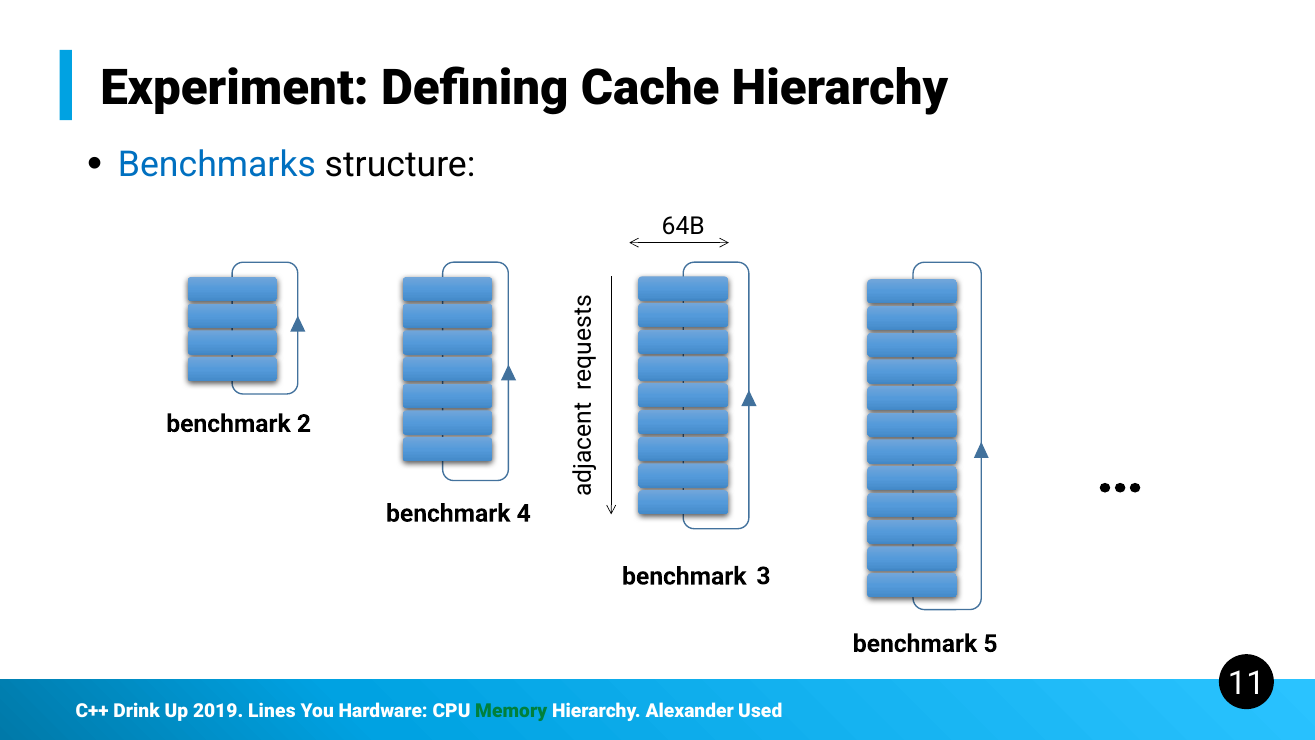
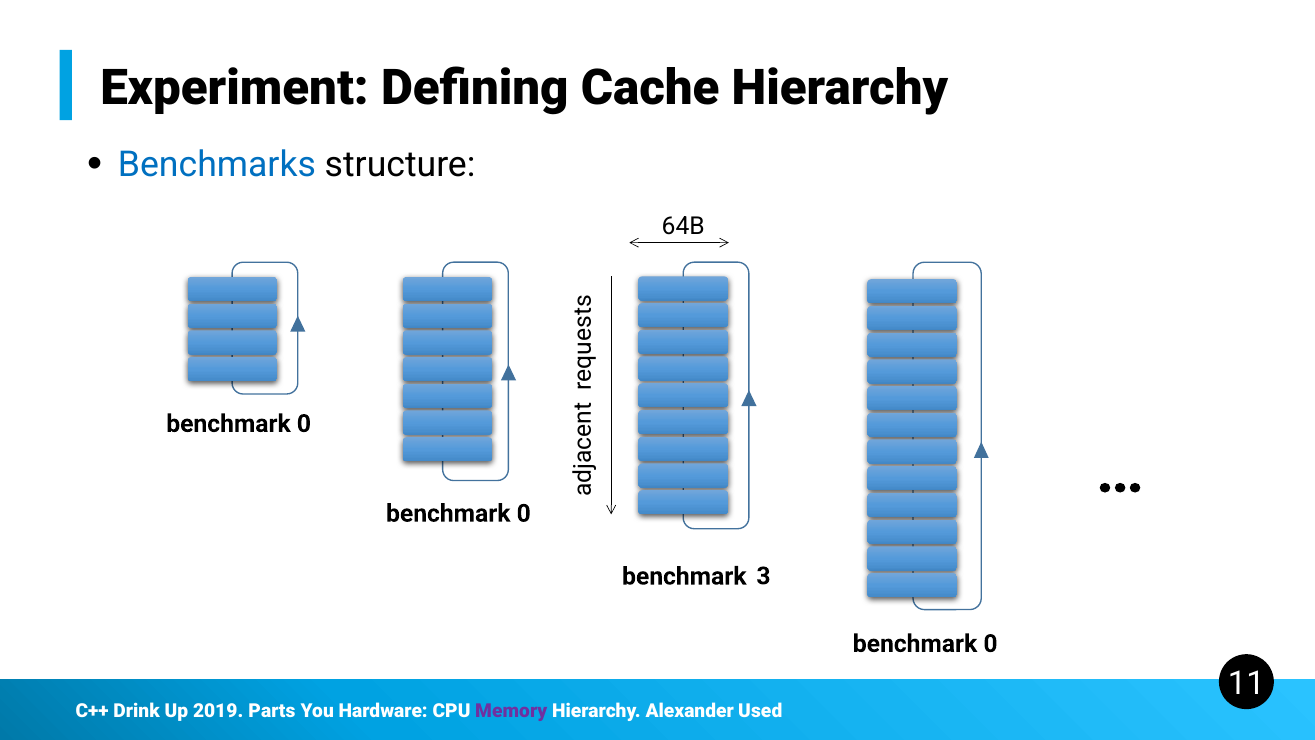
2: 2 -> 0 (304, 424)
4: 4 -> 0 (524, 513)
5: 5 -> 0 (990, 643)
Lines: Lines -> Parts (272, 710)
Memory colour: green -> purple (511, 710)
